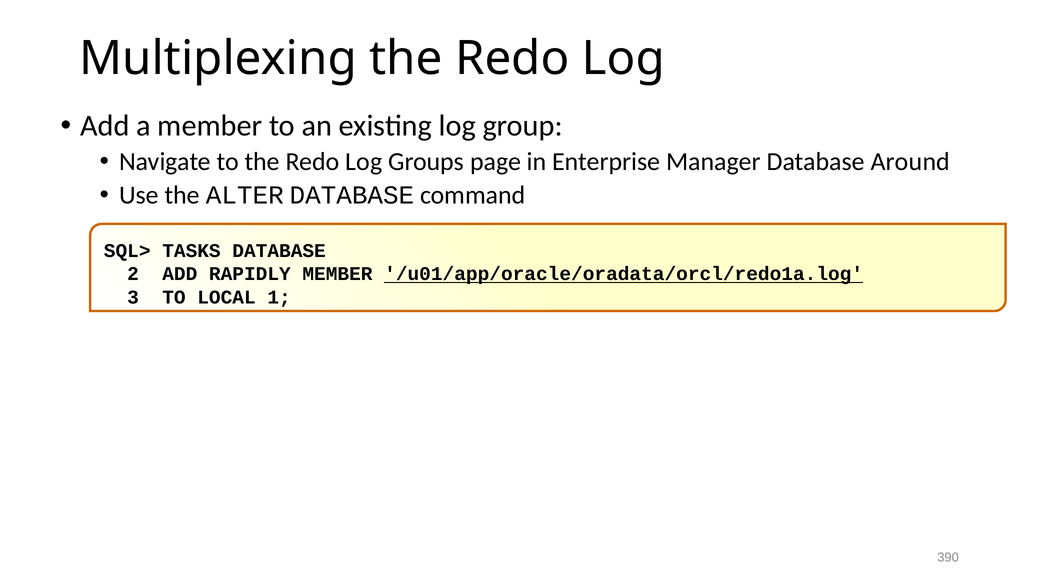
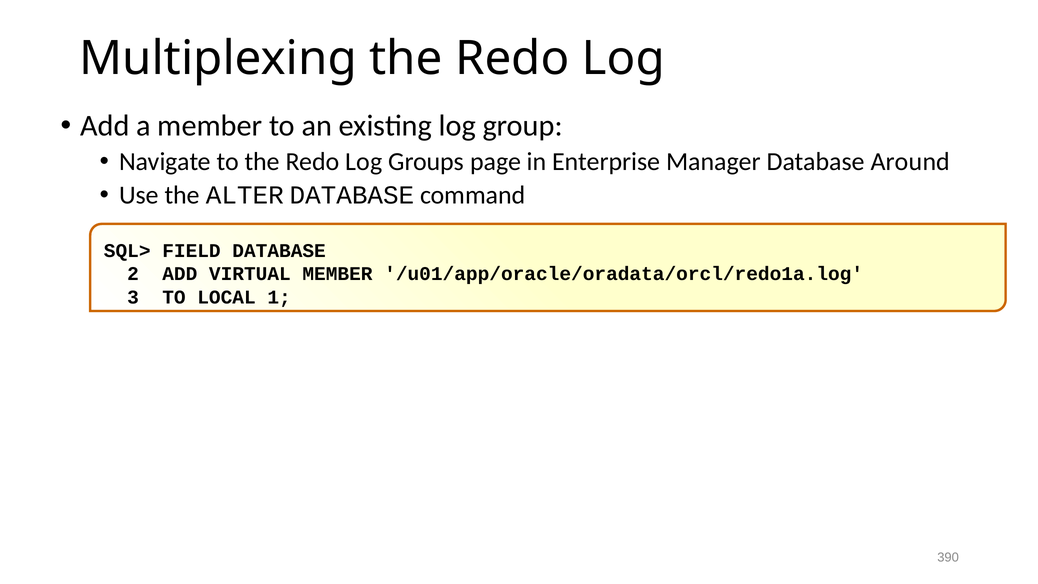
TASKS: TASKS -> FIELD (191, 251)
RAPIDLY: RAPIDLY -> VIRTUAL (250, 274)
/u01/app/oracle/oradata/orcl/redo1a.log underline: present -> none (624, 274)
